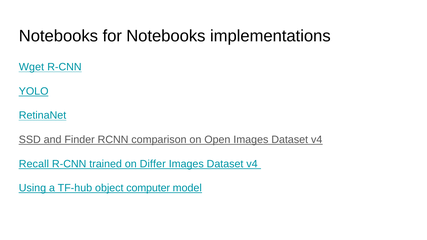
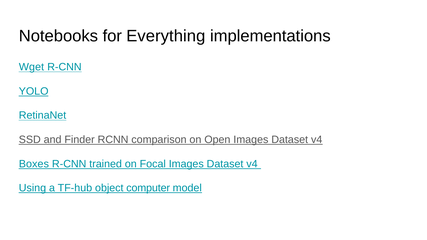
for Notebooks: Notebooks -> Everything (166, 36)
Recall: Recall -> Boxes (34, 164)
Differ: Differ -> Focal (153, 164)
